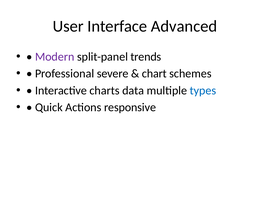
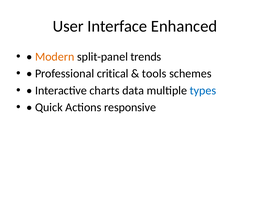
Advanced: Advanced -> Enhanced (184, 26)
Modern colour: purple -> orange (55, 57)
severe: severe -> critical (113, 73)
chart: chart -> tools (154, 73)
